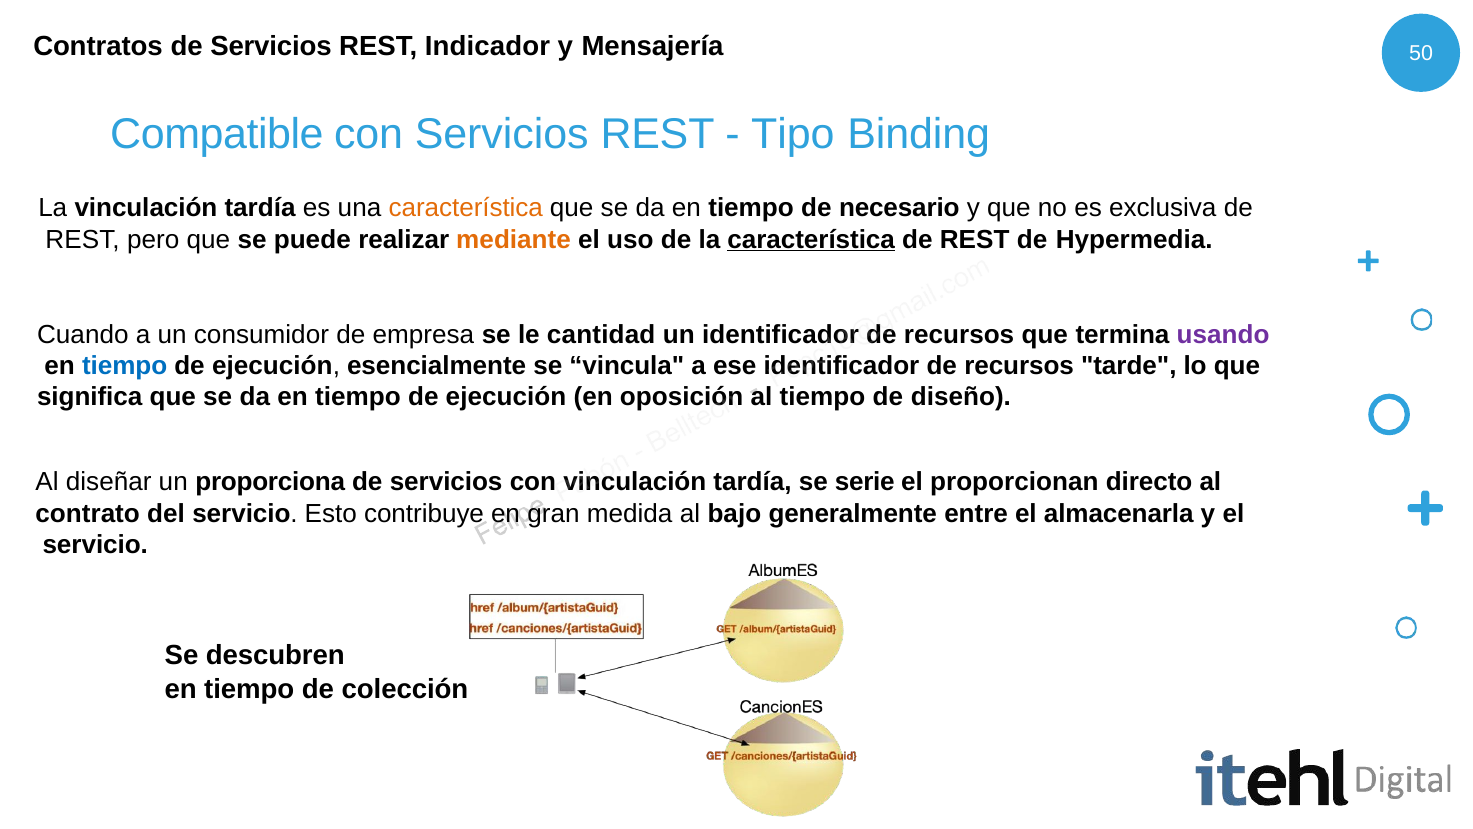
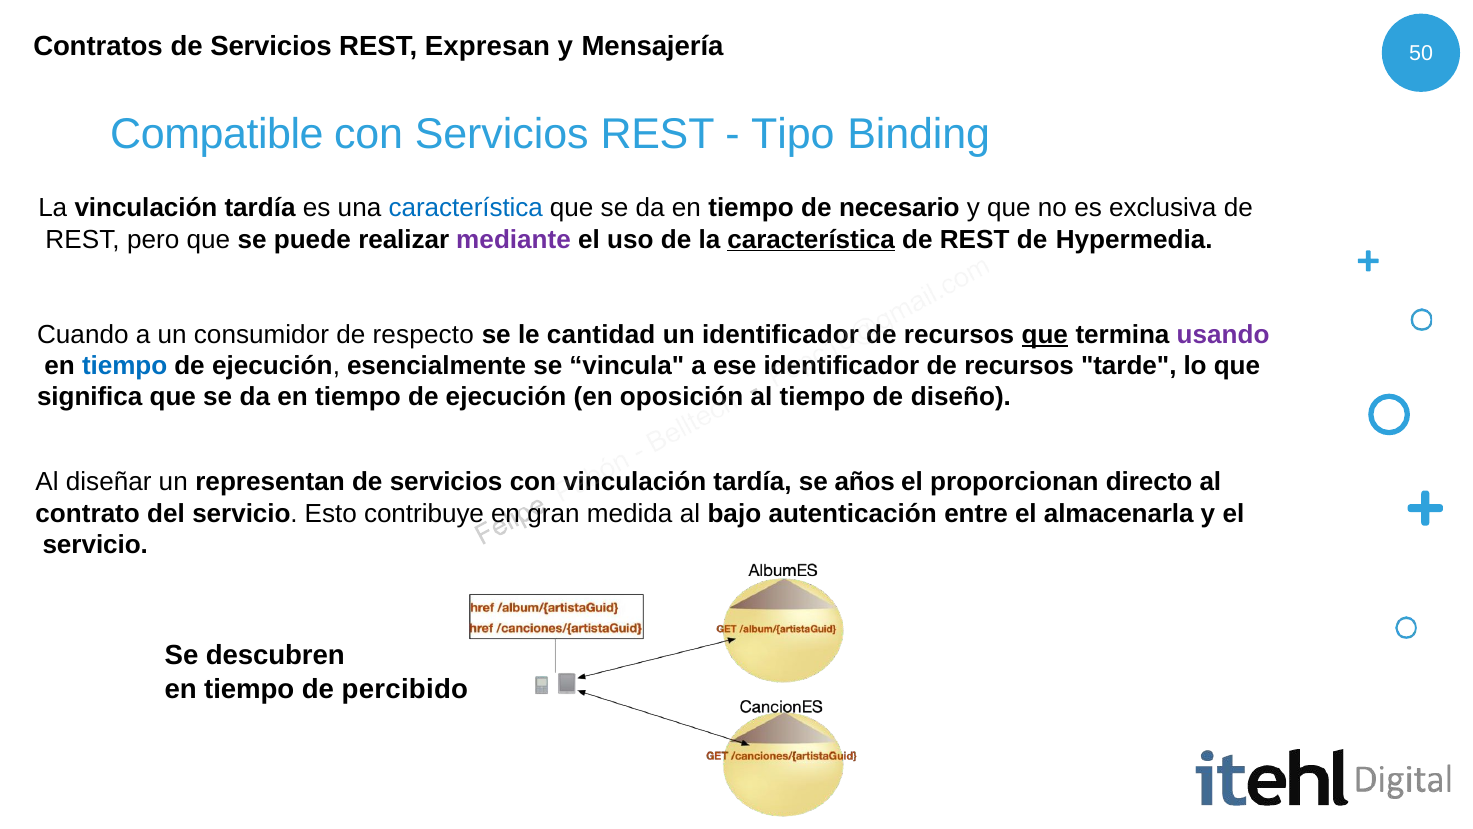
Indicador: Indicador -> Expresan (487, 46)
característica colour: orange -> blue (466, 208)
mediante colour: orange -> purple (514, 239)
empresa: empresa -> respecto (423, 334)
que underline: none -> present (1045, 334)
proporciona: proporciona -> representan (270, 482)
serie: serie -> años (865, 482)
generalmente: generalmente -> autenticación (853, 513)
colección: colección -> percibido (405, 689)
